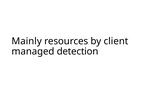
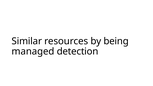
Mainly: Mainly -> Similar (27, 41)
client: client -> being (116, 41)
